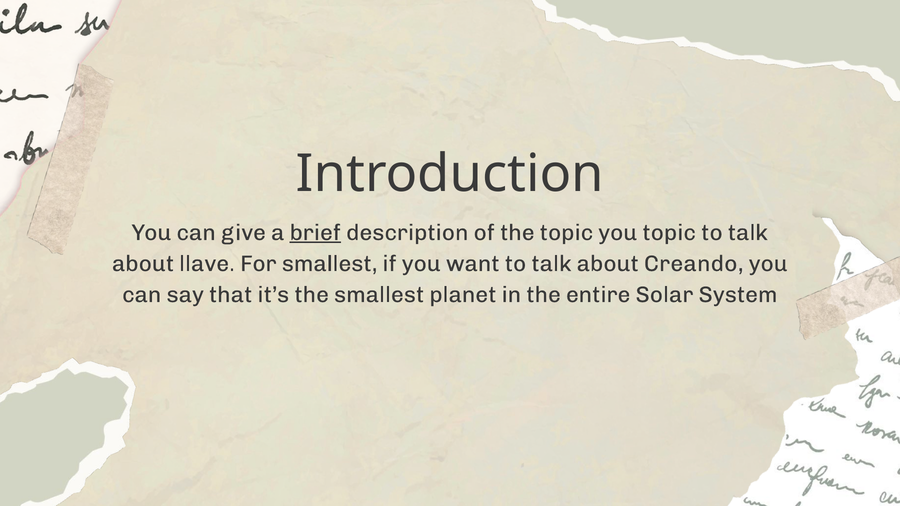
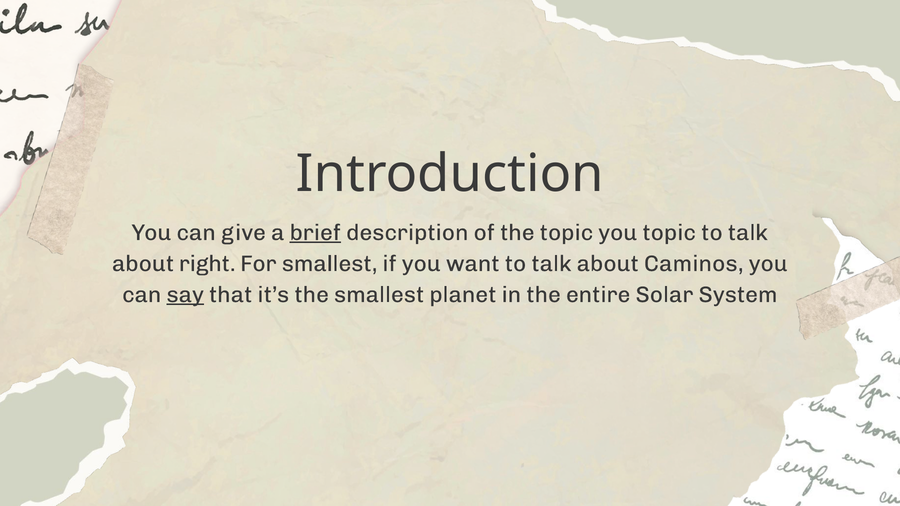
llave: llave -> right (207, 264)
Creando: Creando -> Caminos (694, 264)
say underline: none -> present (185, 295)
